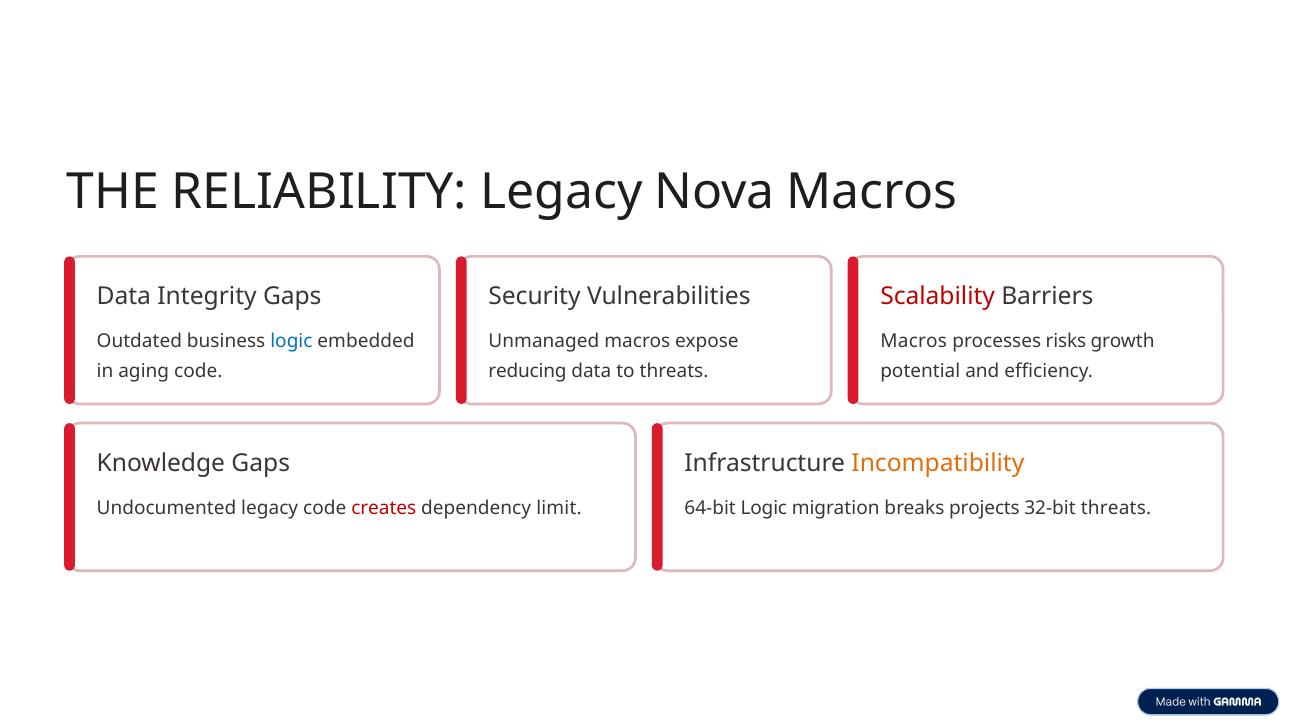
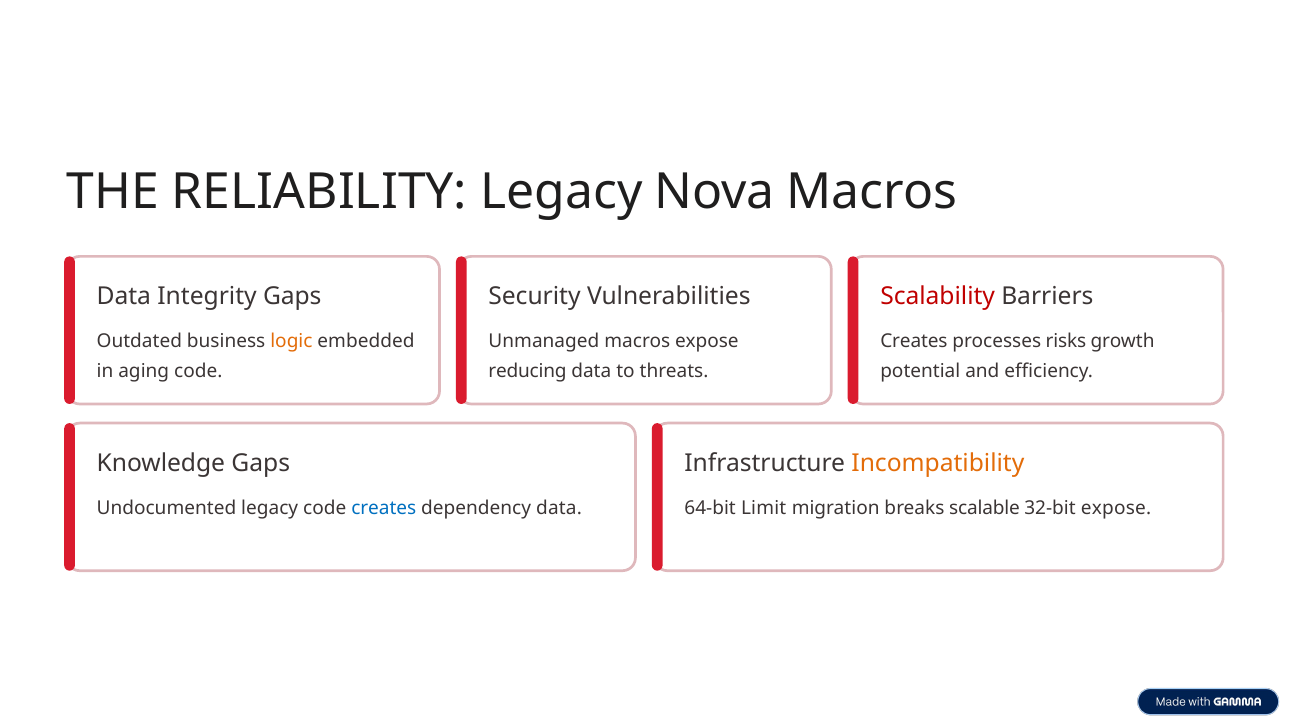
logic colour: blue -> orange (291, 341)
Macros: Macros -> Creates (914, 341)
creates colour: red -> blue (384, 508)
dependency limit: limit -> data (559, 508)
64-bit Logic: Logic -> Limit (764, 508)
projects: projects -> scalable (984, 508)
32-bit threats: threats -> expose (1116, 508)
